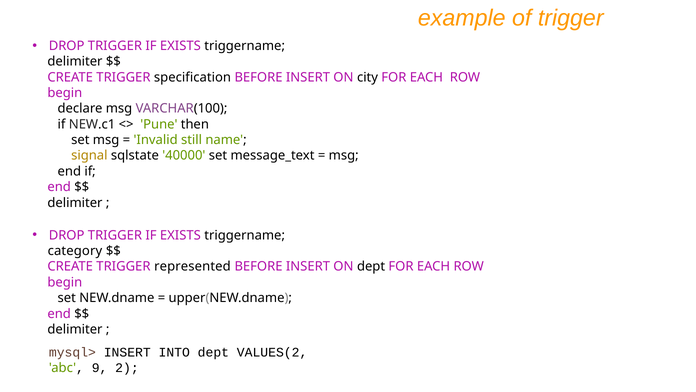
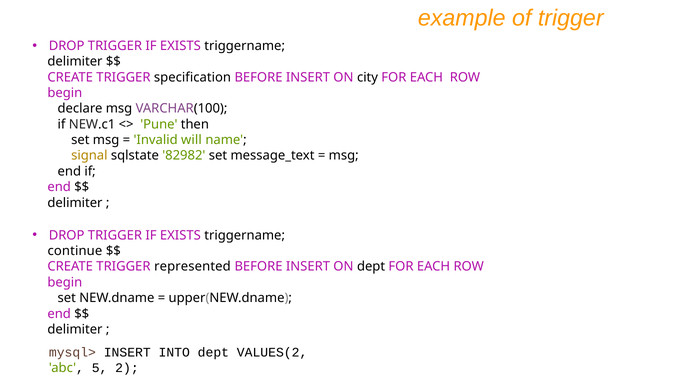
still: still -> will (191, 140)
40000: 40000 -> 82982 (184, 155)
category: category -> continue (75, 251)
9: 9 -> 5 (100, 368)
